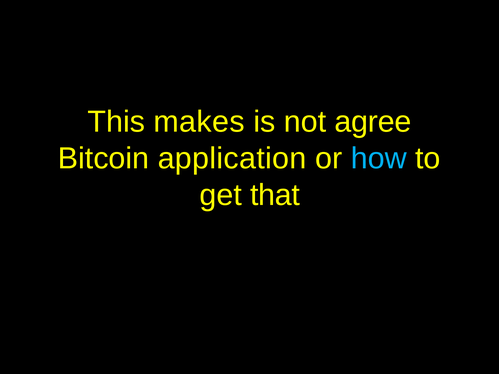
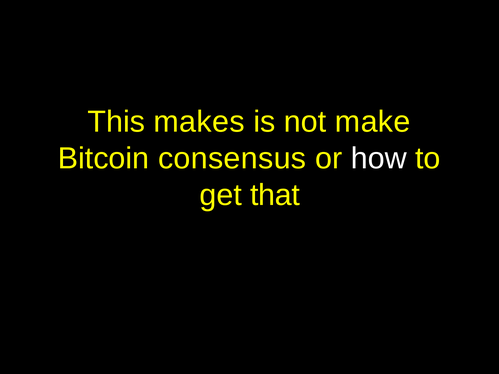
agree: agree -> make (373, 122)
application: application -> consensus (232, 158)
how colour: light blue -> white (379, 158)
